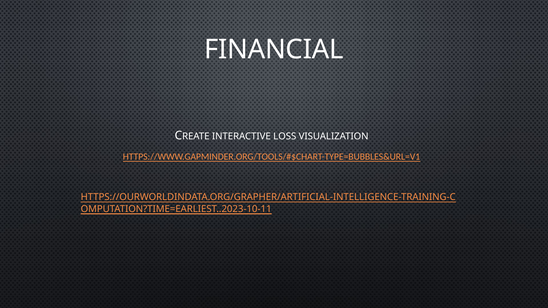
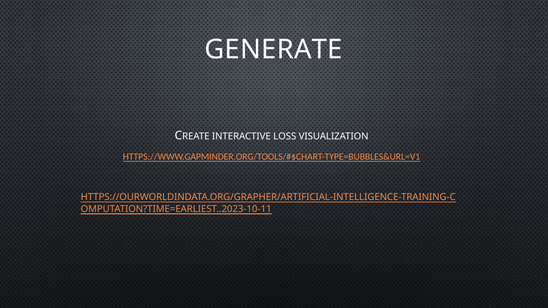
FINANCIAL: FINANCIAL -> GENERATE (273, 50)
